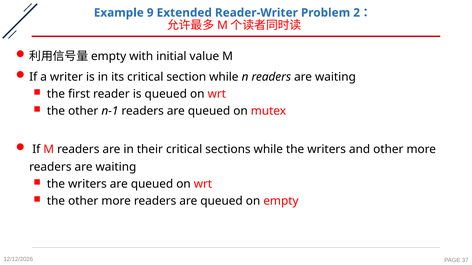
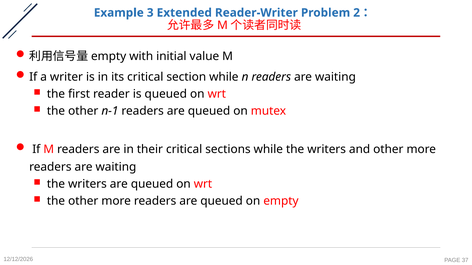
9: 9 -> 3 (150, 13)
